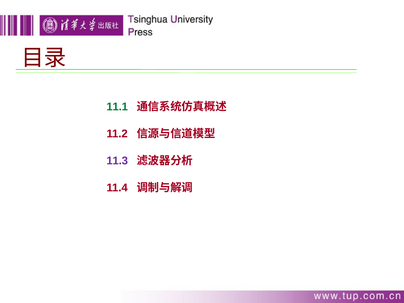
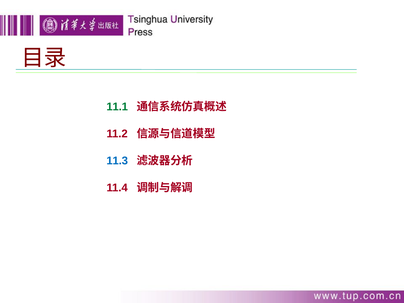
11.3 colour: purple -> blue (117, 161)
